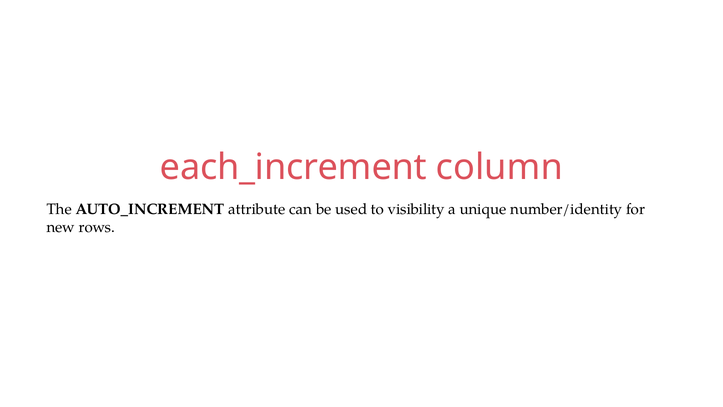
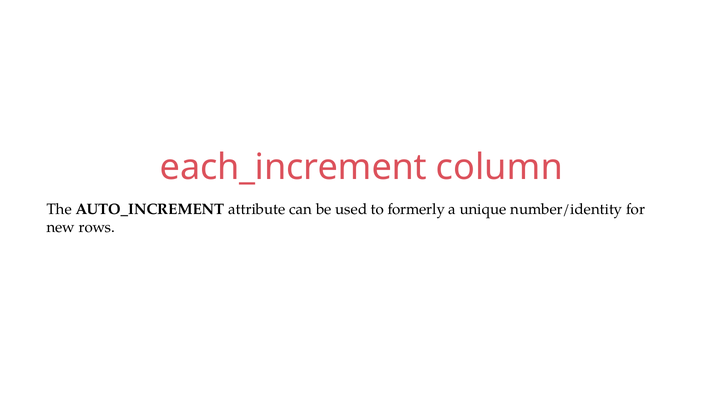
visibility: visibility -> formerly (416, 209)
